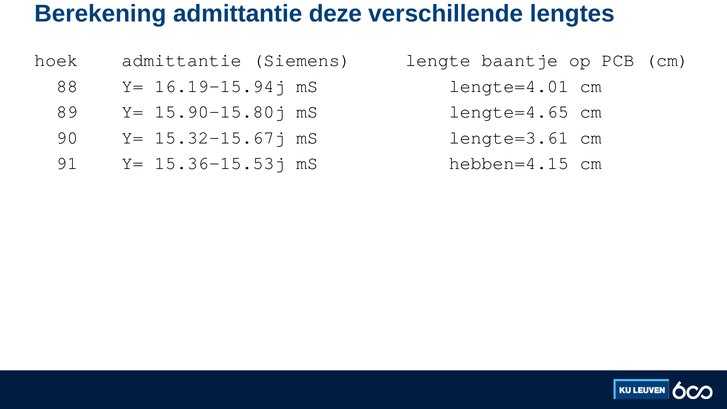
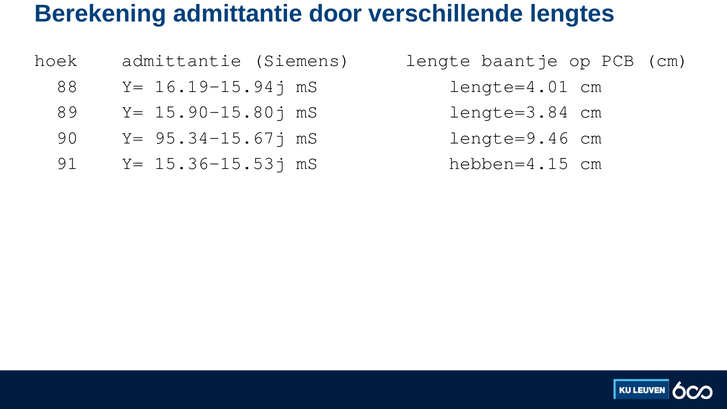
deze: deze -> door (335, 14)
lengte=4.65: lengte=4.65 -> lengte=3.84 (509, 112)
15.32-15.67j: 15.32-15.67j -> 95.34-15.67j (220, 138)
lengte=3.61: lengte=3.61 -> lengte=9.46 (509, 138)
